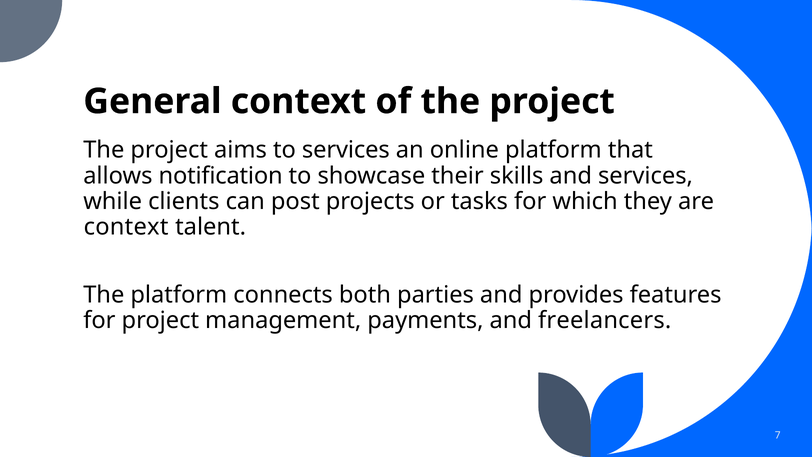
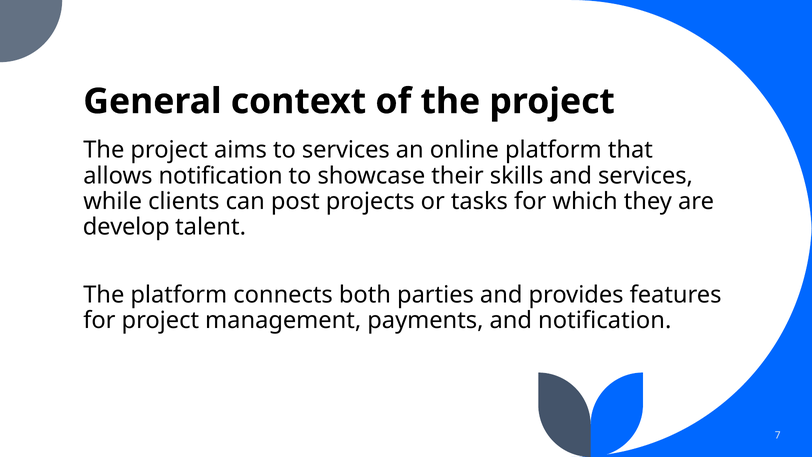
context: context -> develop (126, 227)
and freelancers: freelancers -> notification (605, 320)
